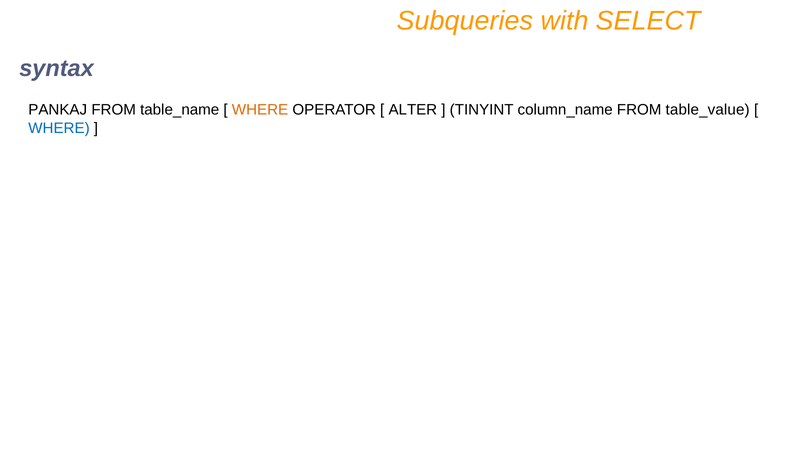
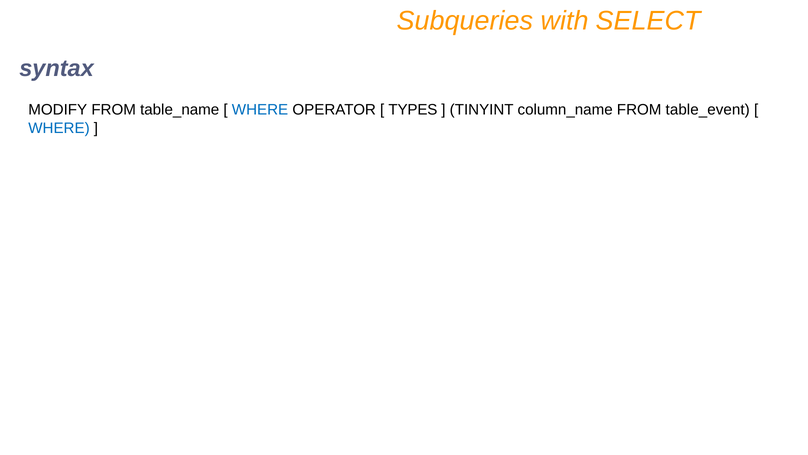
PANKAJ: PANKAJ -> MODIFY (58, 110)
WHERE colour: orange -> blue (260, 110)
ALTER: ALTER -> TYPES (413, 110)
table_value: table_value -> table_event (708, 110)
